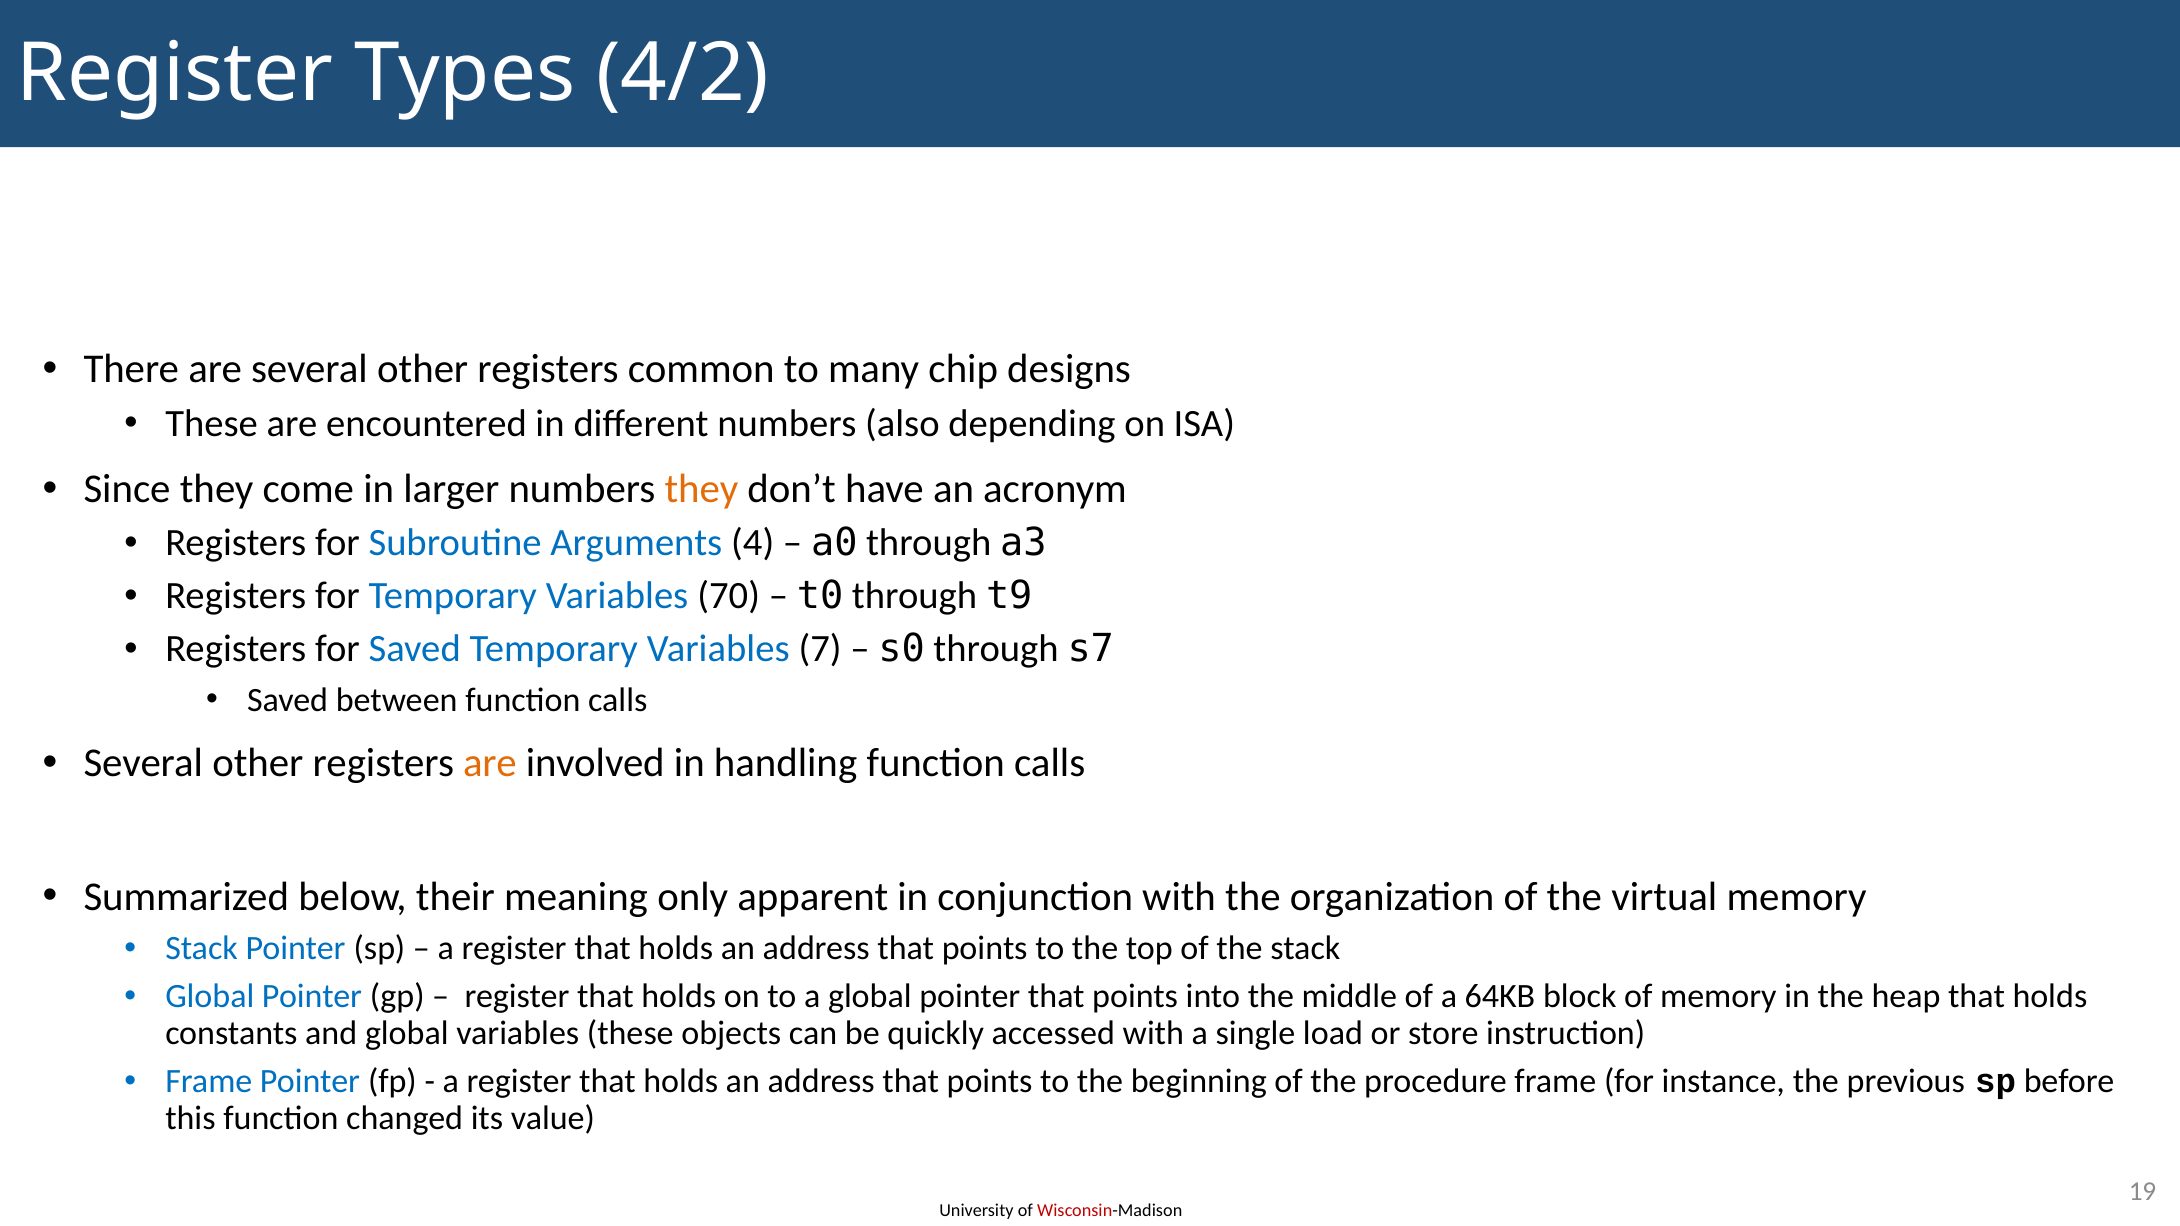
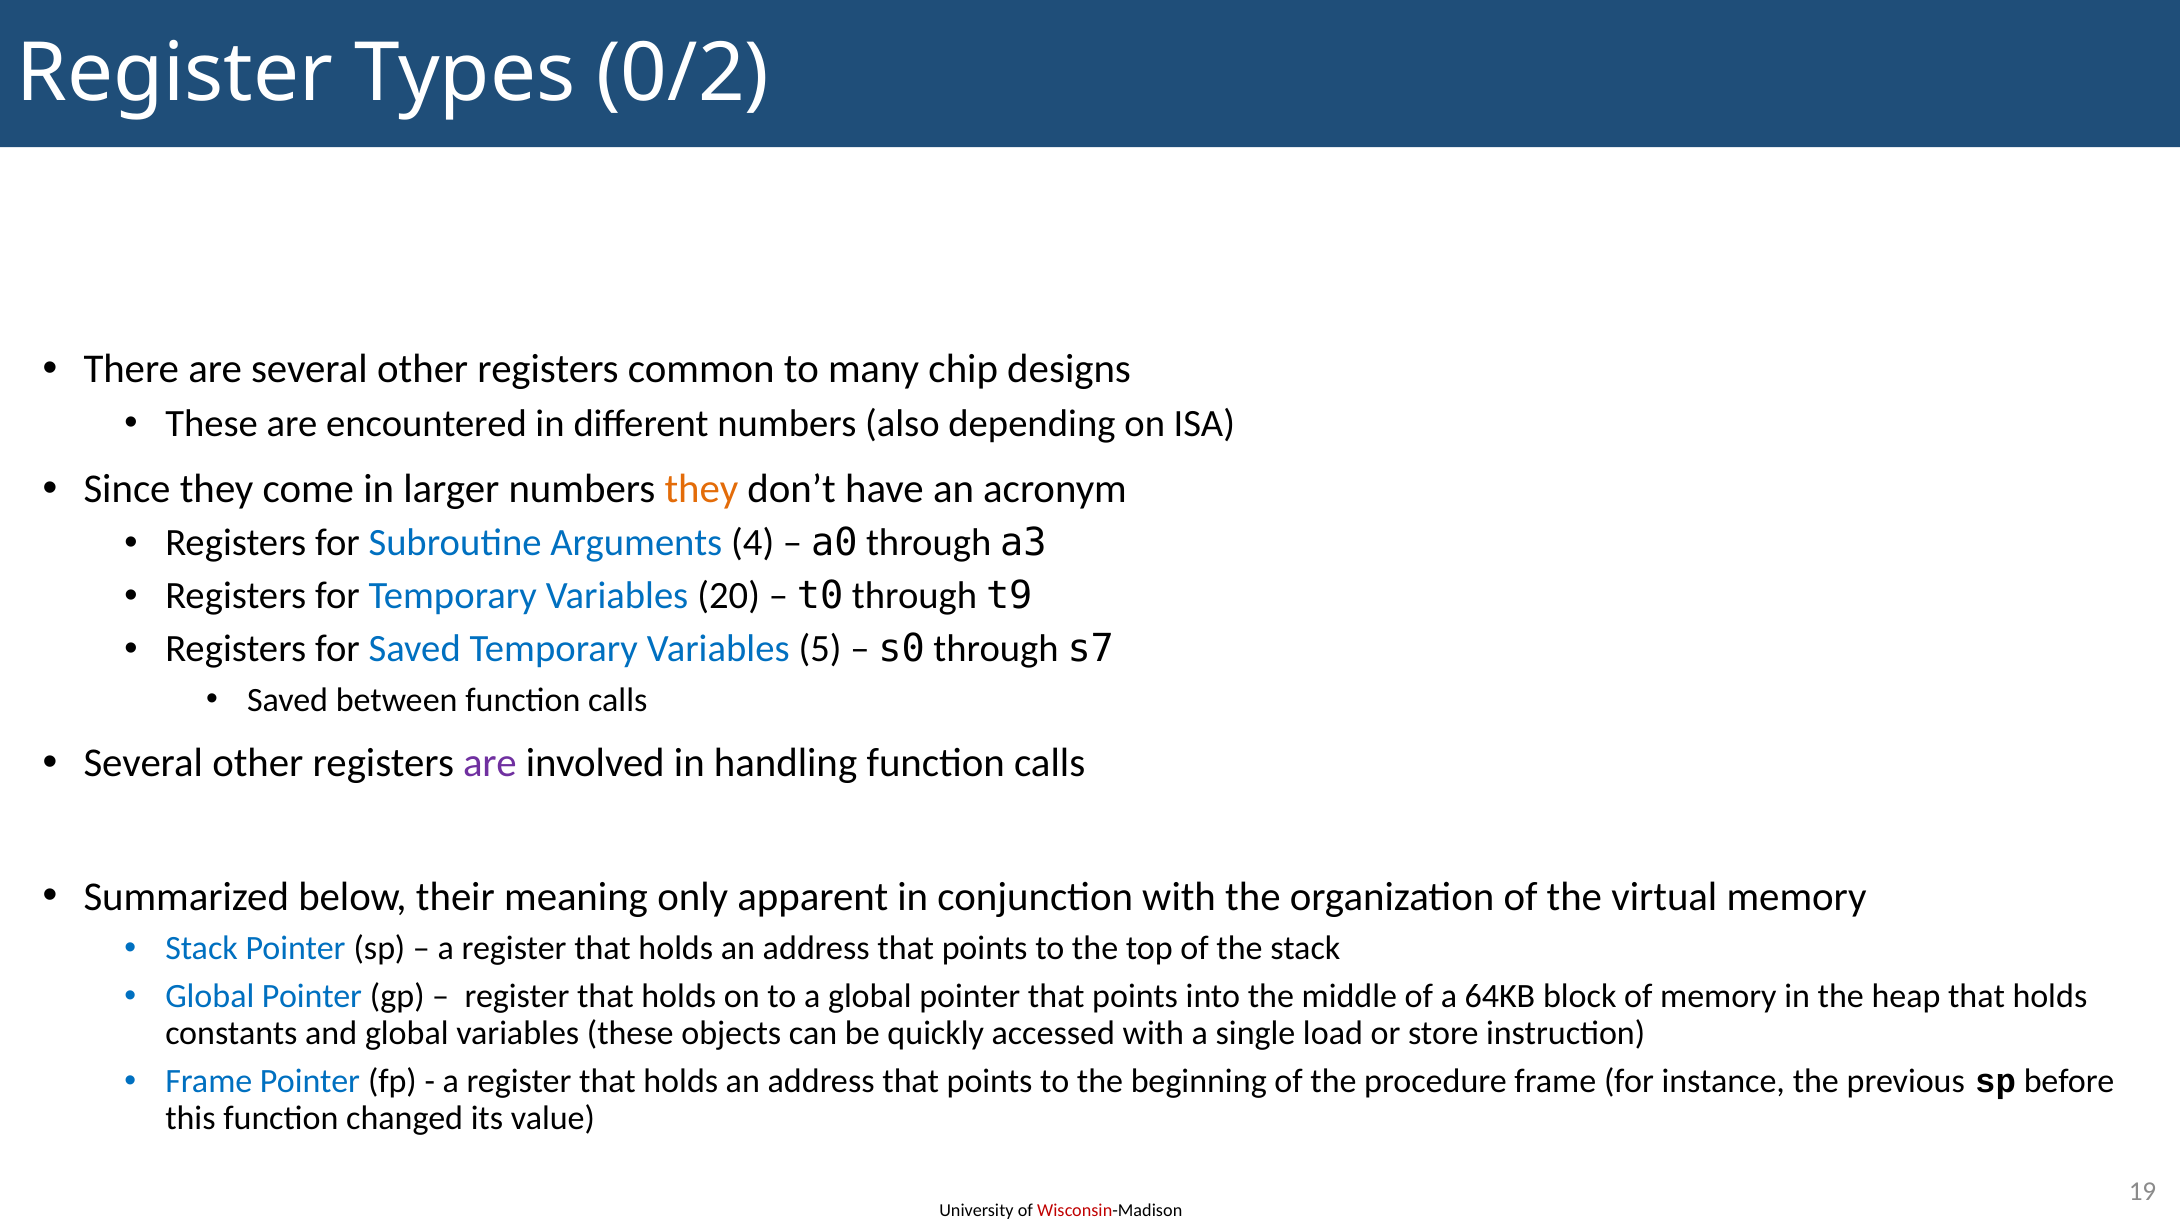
4/2: 4/2 -> 0/2 (683, 73)
70: 70 -> 20 (729, 596)
7: 7 -> 5 (820, 649)
are colour: orange -> purple (490, 763)
